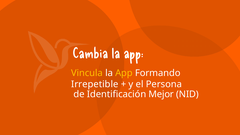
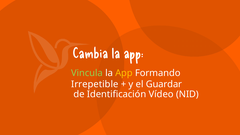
Vincula colour: yellow -> light green (87, 73)
Persona: Persona -> Guardar (164, 84)
Mejor: Mejor -> Vídeo (161, 94)
